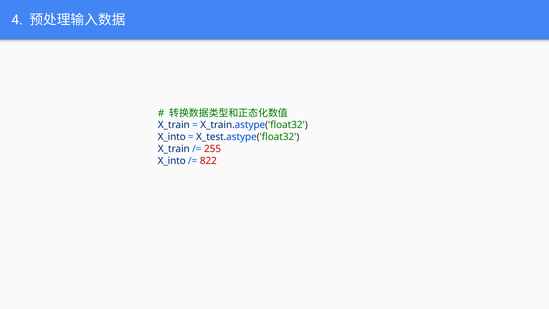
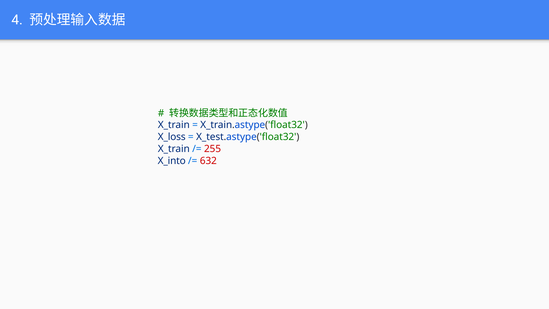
X_into: X_into -> X_loss (172, 137)
822: 822 -> 632 (208, 161)
